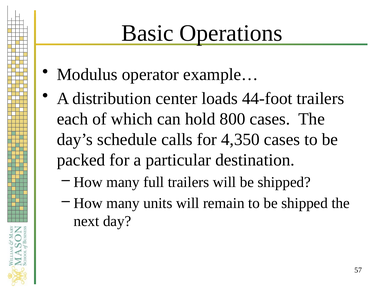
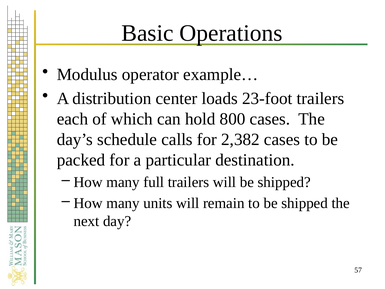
44-foot: 44-foot -> 23-foot (267, 98)
4,350: 4,350 -> 2,382 (240, 139)
